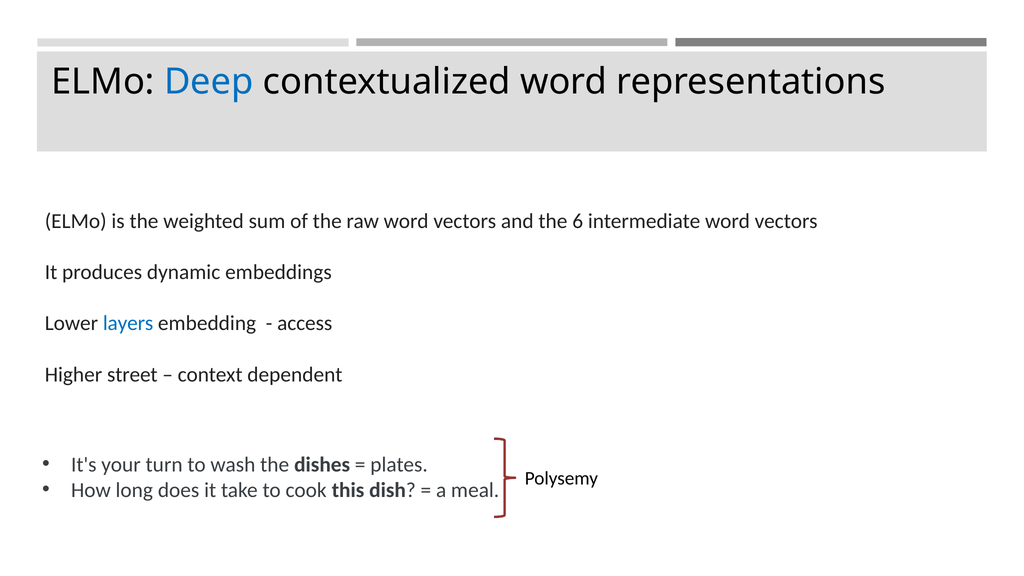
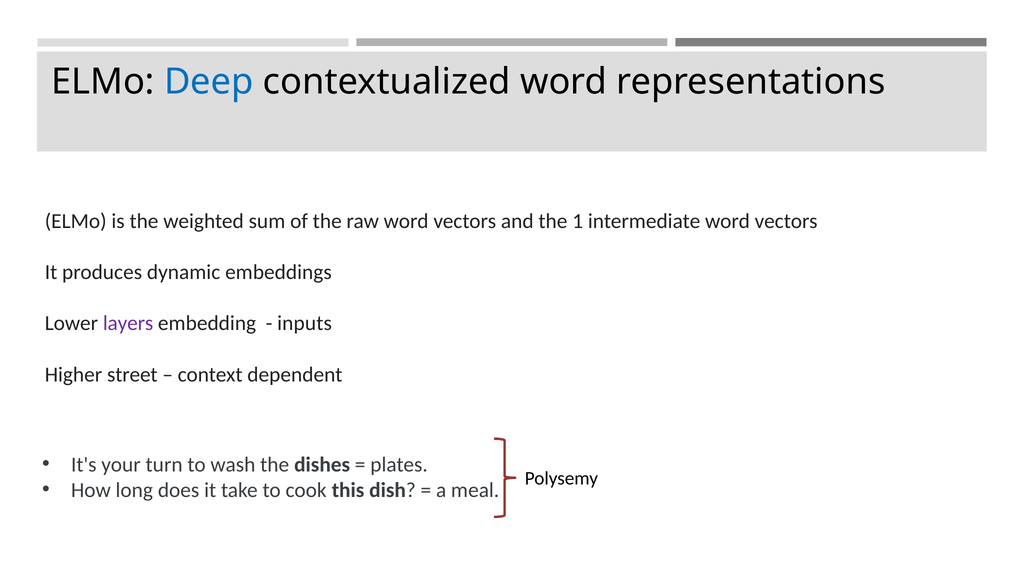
6: 6 -> 1 (578, 221)
layers colour: blue -> purple (128, 323)
access: access -> inputs (305, 323)
